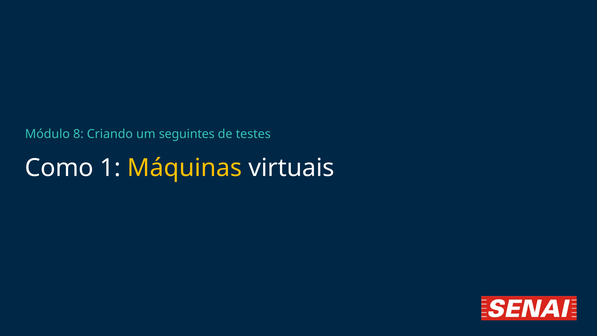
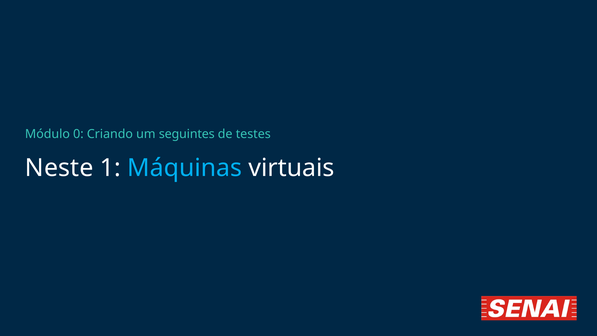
8: 8 -> 0 (78, 134)
Como: Como -> Neste (59, 168)
Máquinas colour: yellow -> light blue (185, 168)
